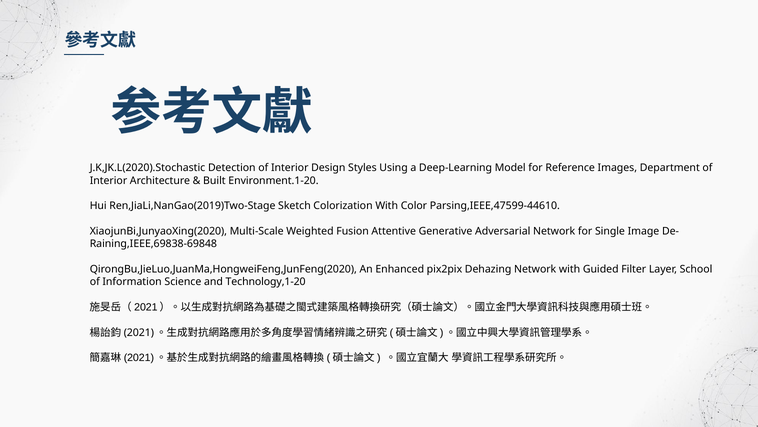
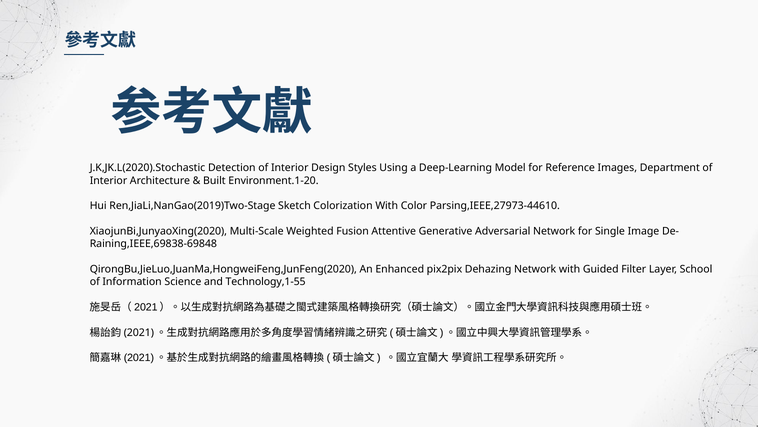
Parsing,IEEE,47599-44610: Parsing,IEEE,47599-44610 -> Parsing,IEEE,27973-44610 (495, 206)
Technology,1-20: Technology,1-20 -> Technology,1-55 (266, 282)
